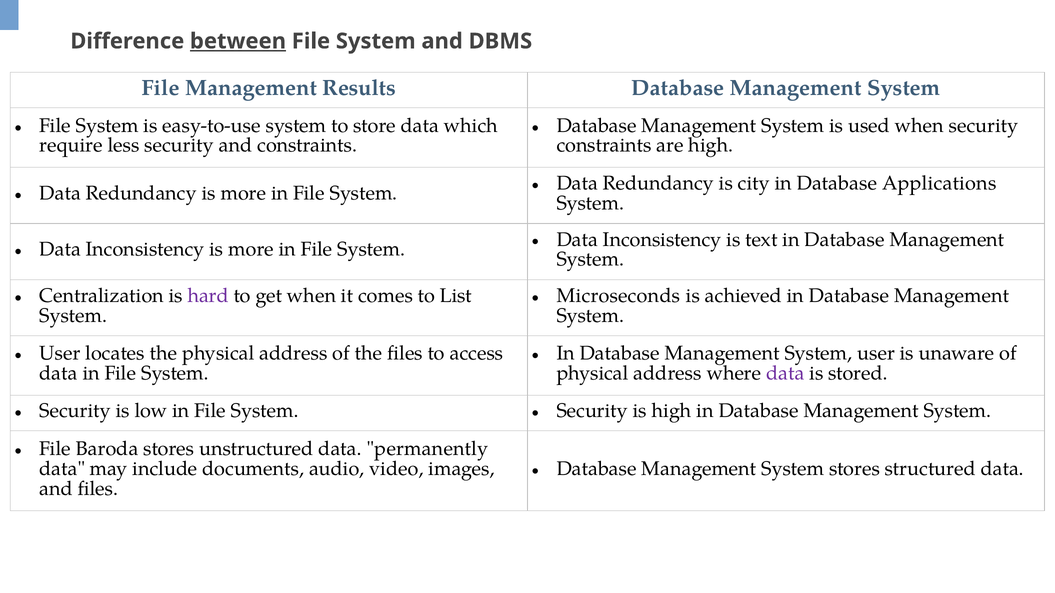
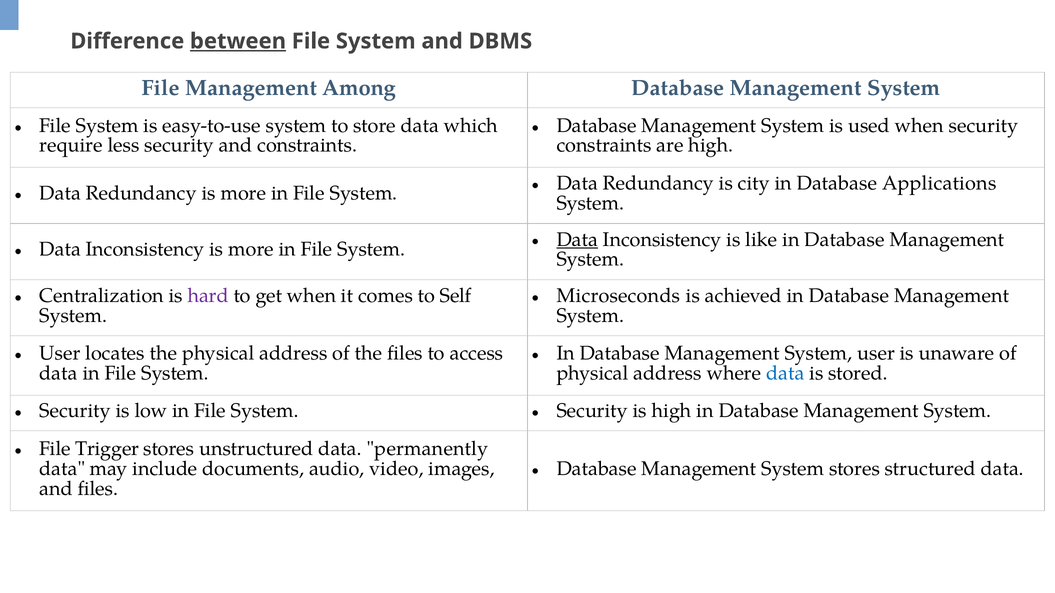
Results: Results -> Among (359, 88)
Data underline: none -> present (577, 240)
text: text -> like (761, 240)
List: List -> Self (456, 296)
data colour: purple -> blue (785, 374)
Baroda: Baroda -> Trigger (107, 449)
